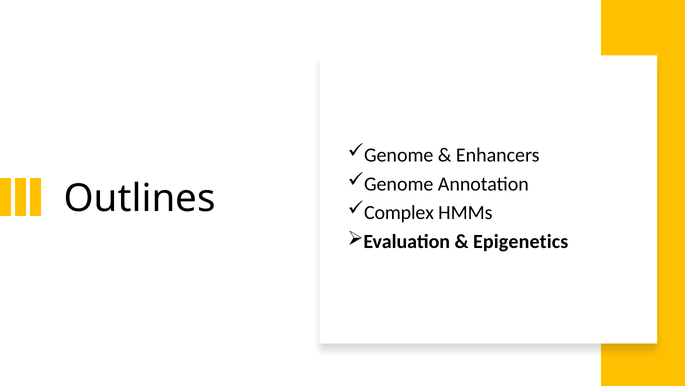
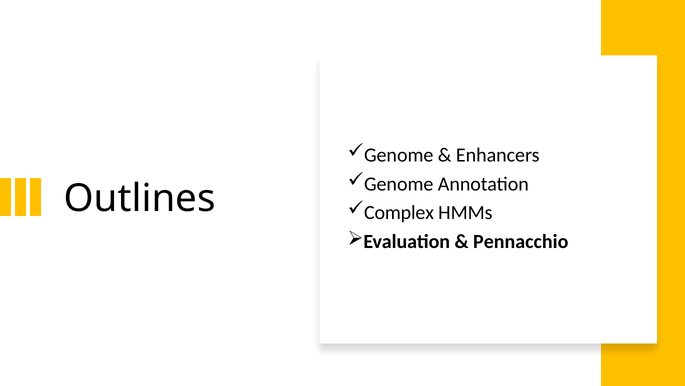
Epigenetics: Epigenetics -> Pennacchio (521, 241)
